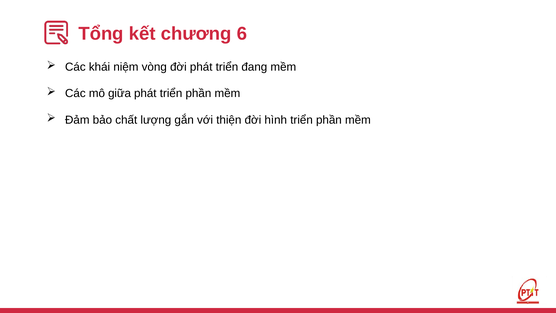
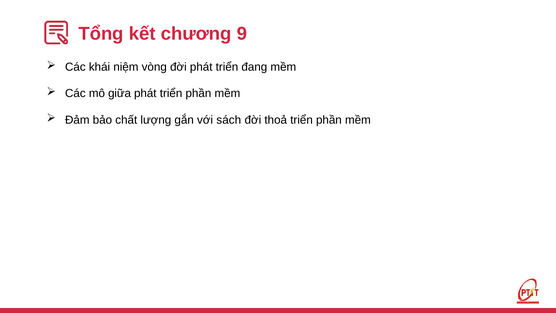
6: 6 -> 9 (242, 34)
thiện: thiện -> sách (229, 120)
hình: hình -> thoả (276, 120)
